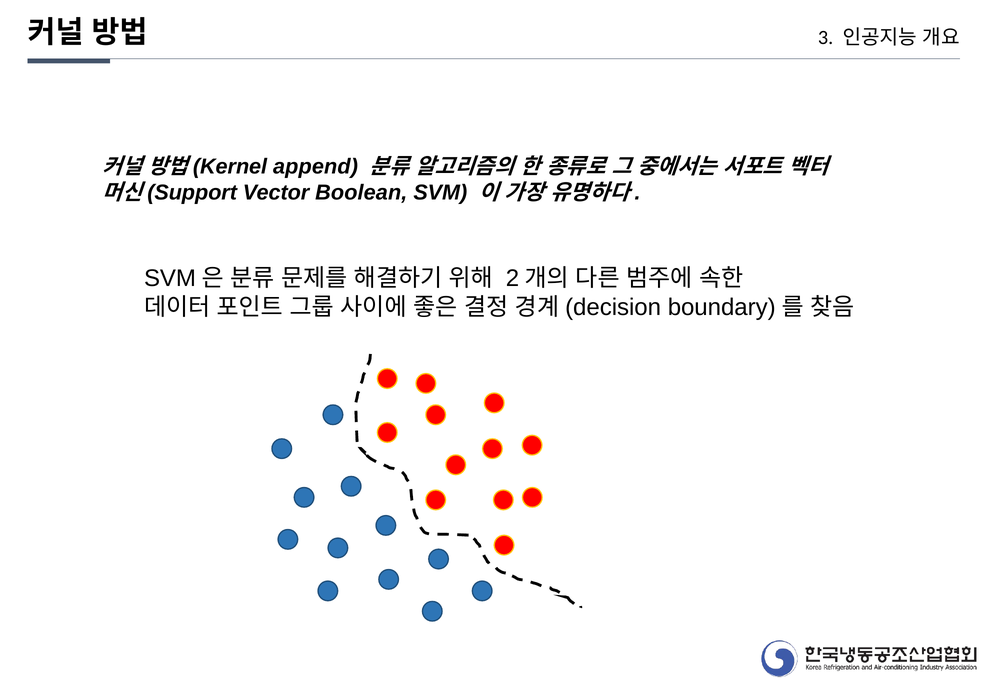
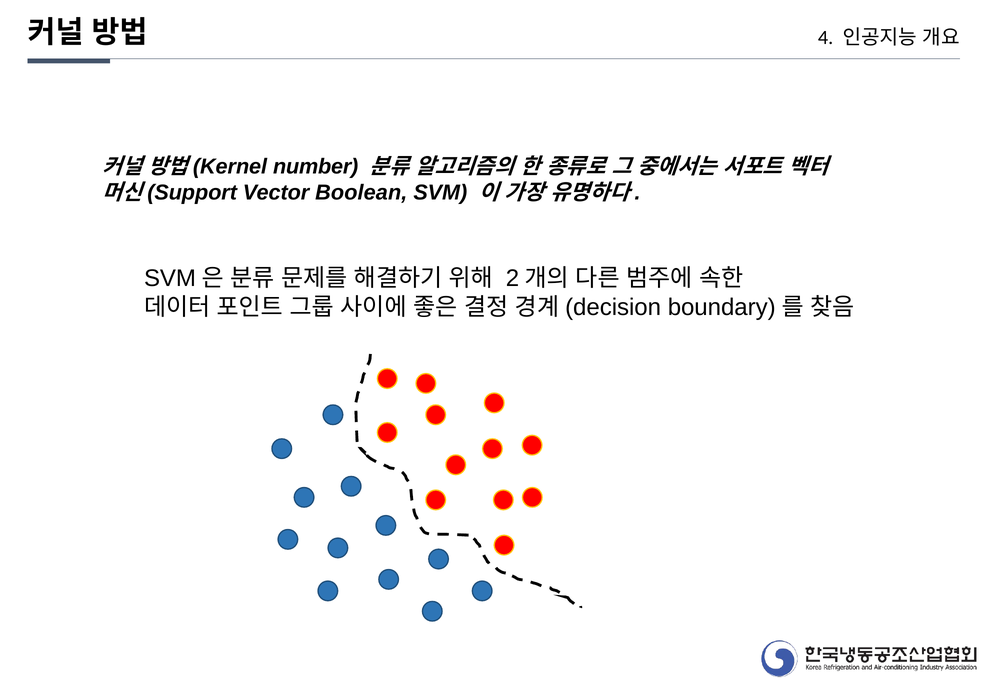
3: 3 -> 4 (826, 37)
append: append -> number (316, 167)
